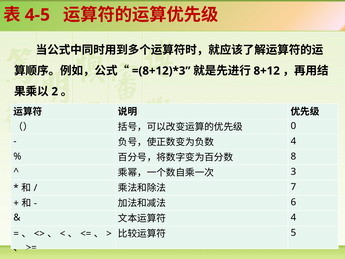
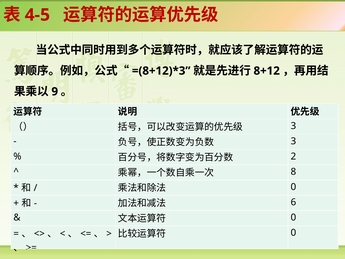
2: 2 -> 9 (55, 91)
0: 0 -> 3 (293, 126)
4: 4 -> 3 (293, 141)
8: 8 -> 2 (293, 156)
3: 3 -> 8 (293, 172)
7: 7 -> 0 (293, 187)
4: 4 -> 0 (293, 217)
5: 5 -> 0 (293, 233)
